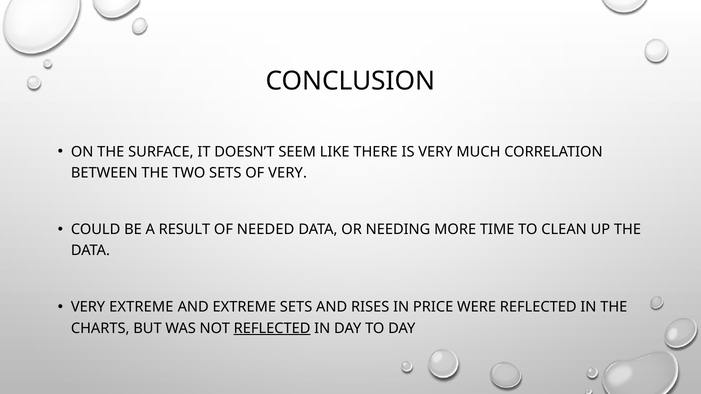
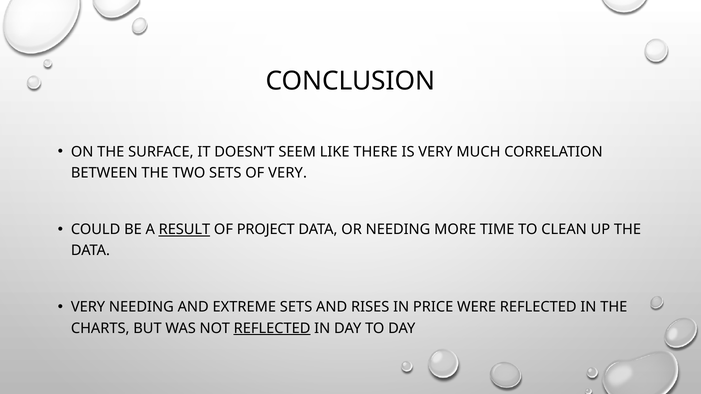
RESULT underline: none -> present (184, 230)
NEEDED: NEEDED -> PROJECT (266, 230)
VERY EXTREME: EXTREME -> NEEDING (141, 307)
